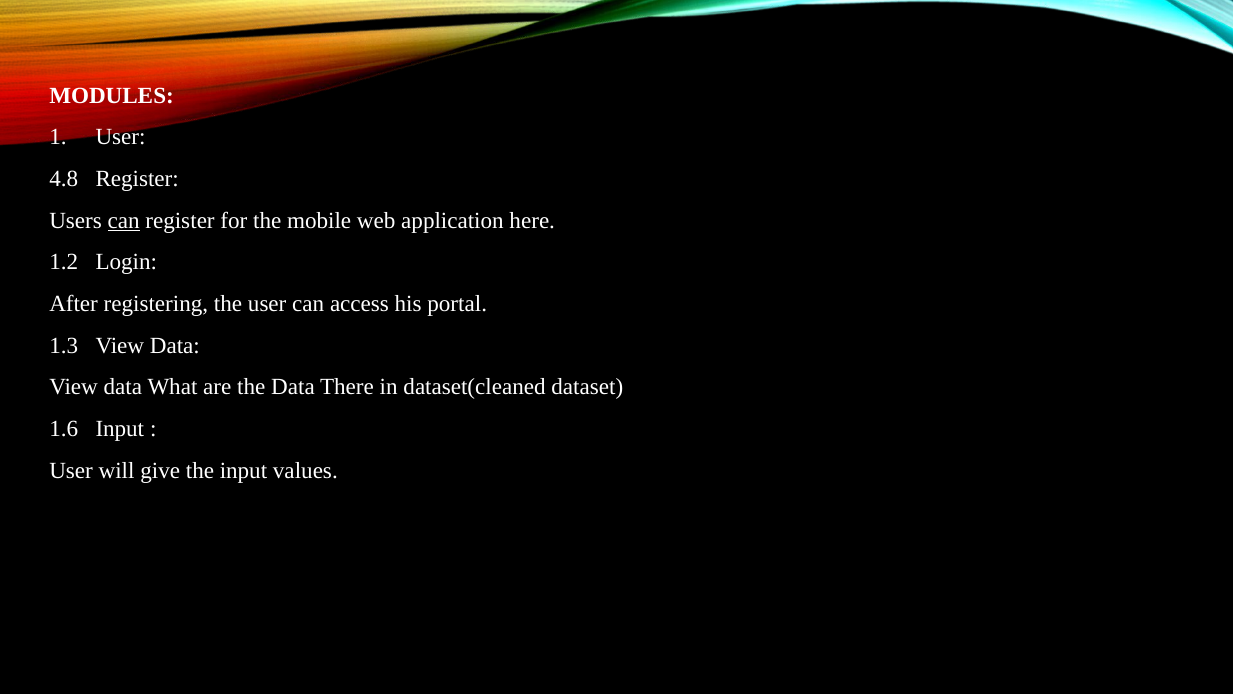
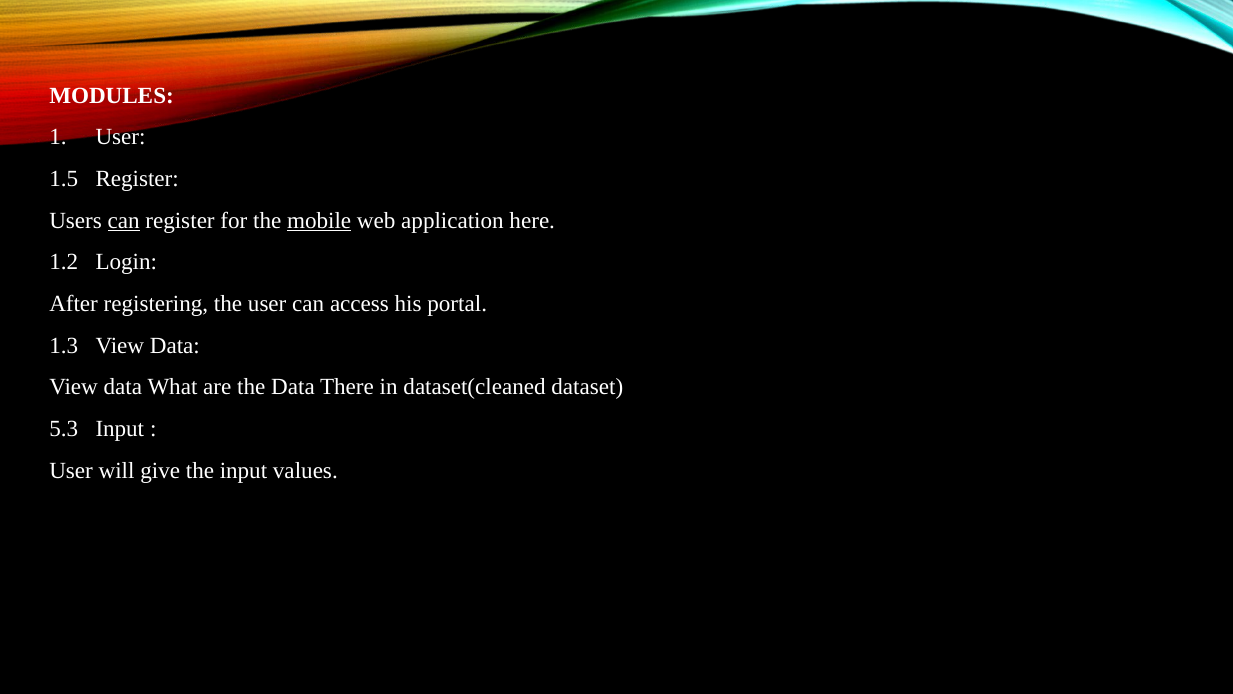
4.8: 4.8 -> 1.5 (64, 179)
mobile underline: none -> present (319, 220)
1.6: 1.6 -> 5.3 (64, 428)
